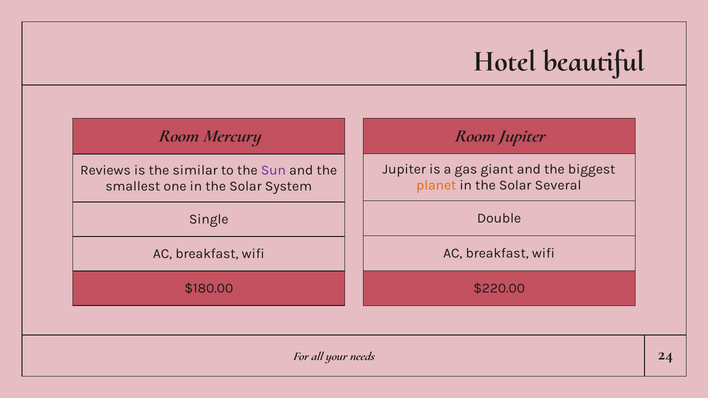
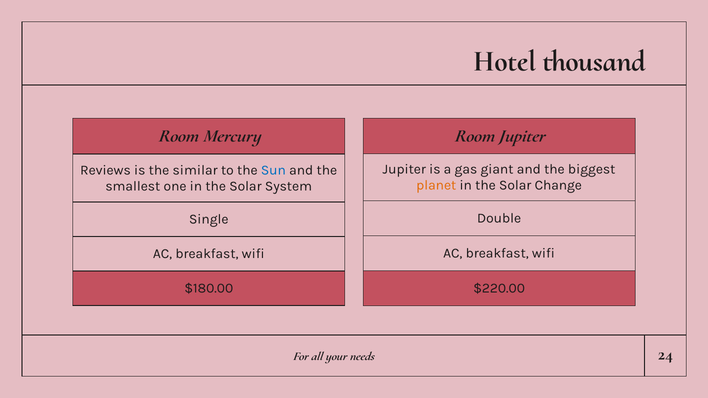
beautiful: beautiful -> thousand (594, 61)
Sun colour: purple -> blue (273, 170)
Several: Several -> Change (558, 185)
